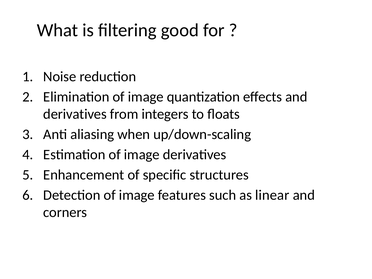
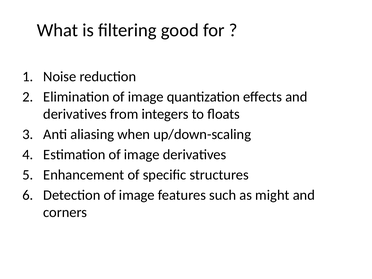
linear: linear -> might (272, 195)
